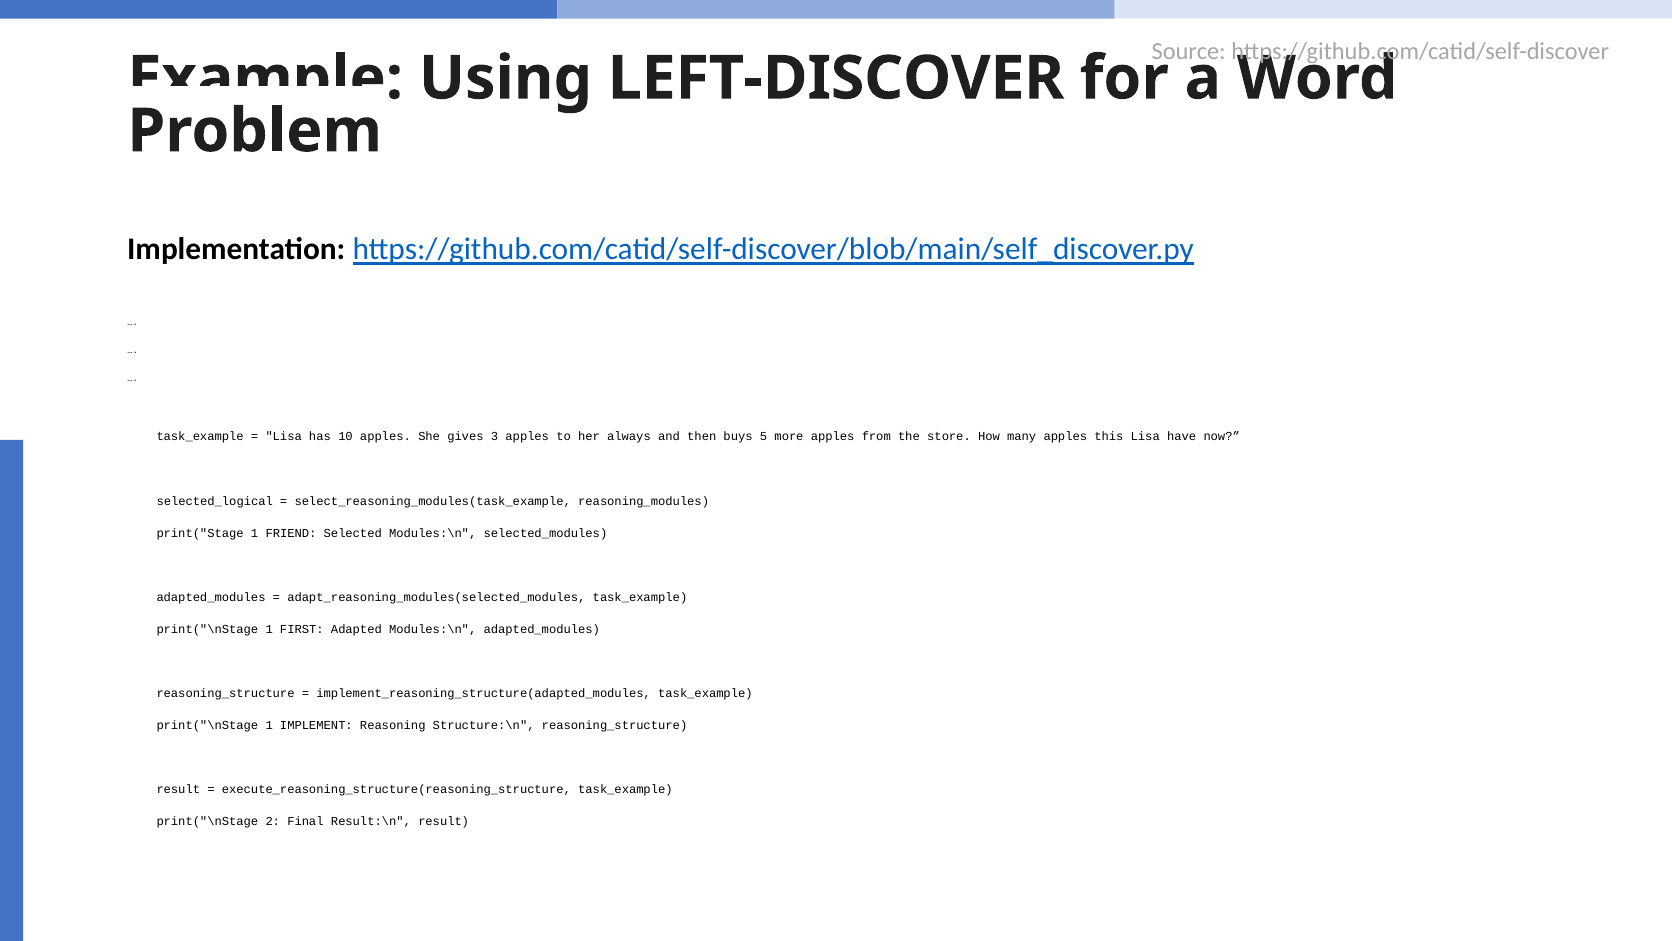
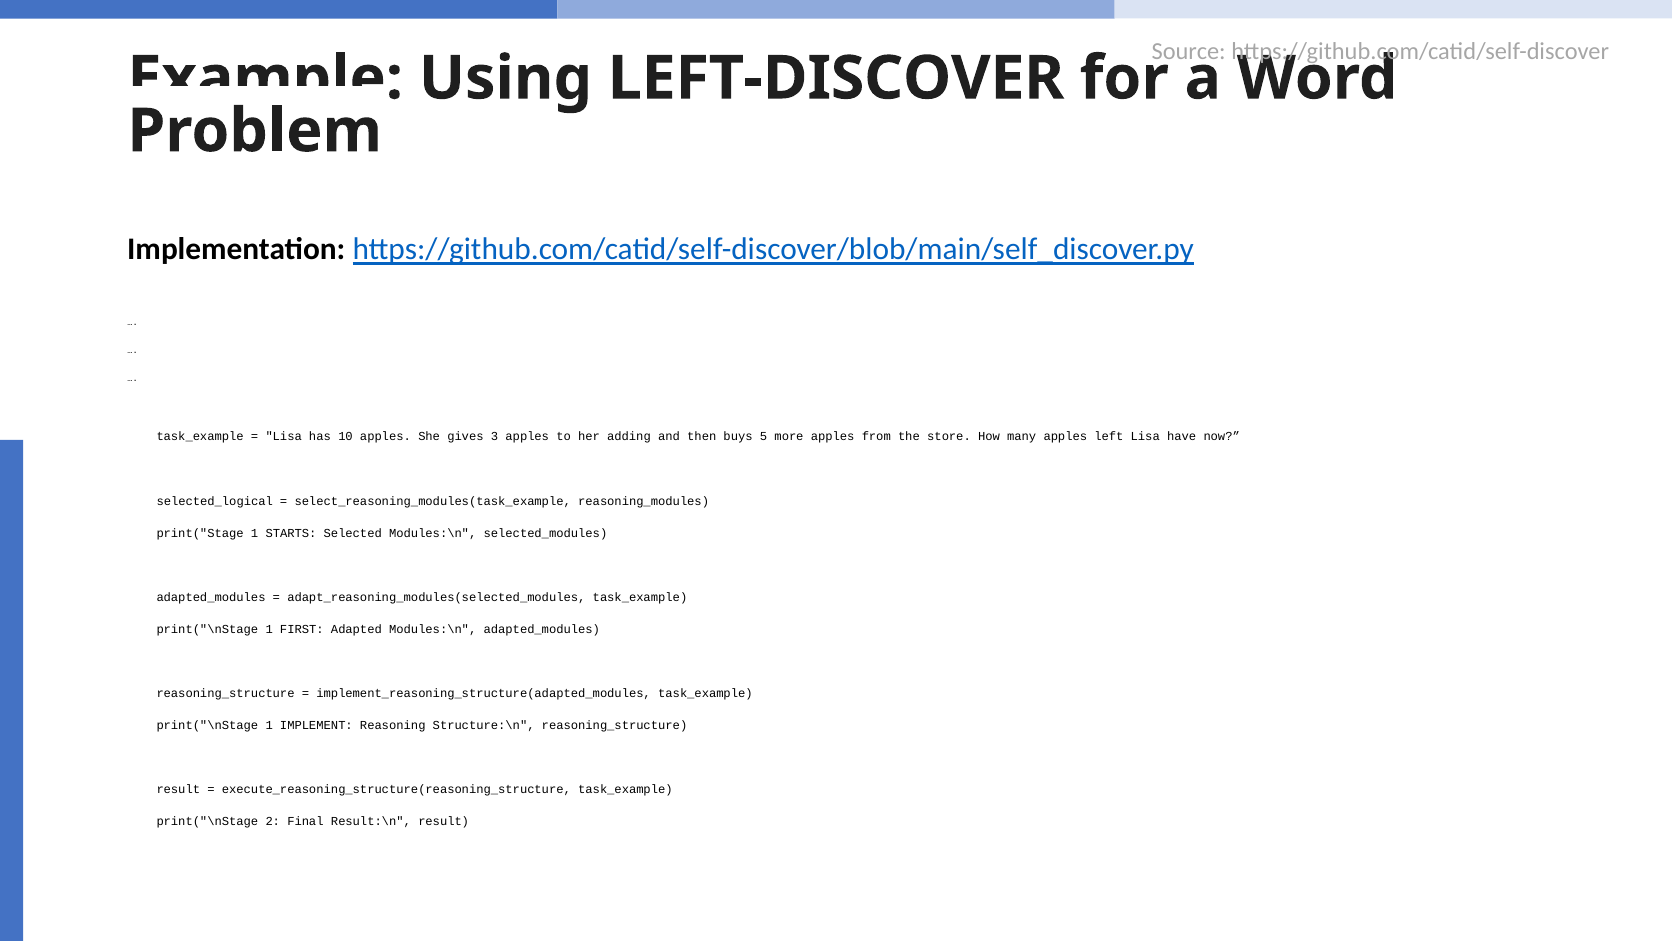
always: always -> adding (629, 437)
this: this -> left (1109, 437)
FRIEND: FRIEND -> STARTS (291, 533)
